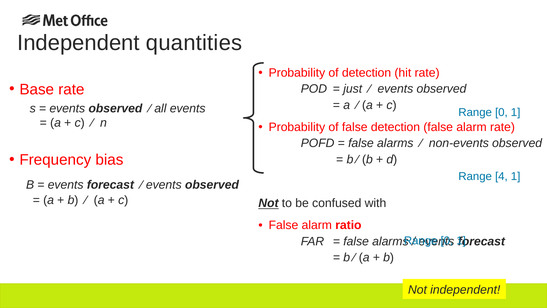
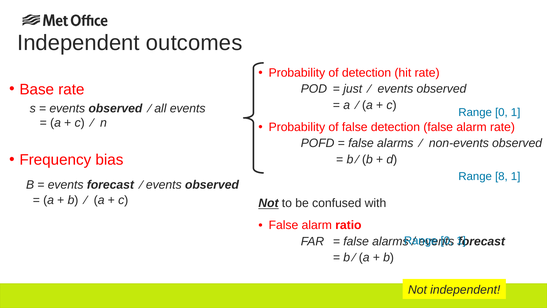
quantities: quantities -> outcomes (194, 43)
4: 4 -> 8 (501, 176)
